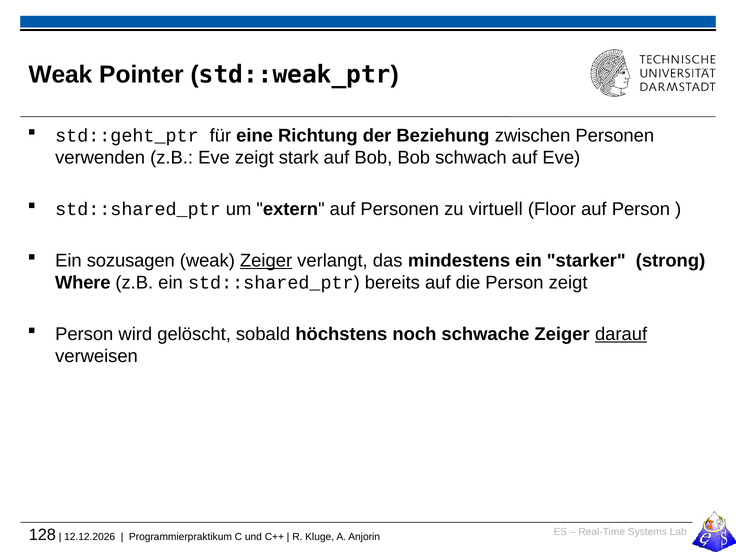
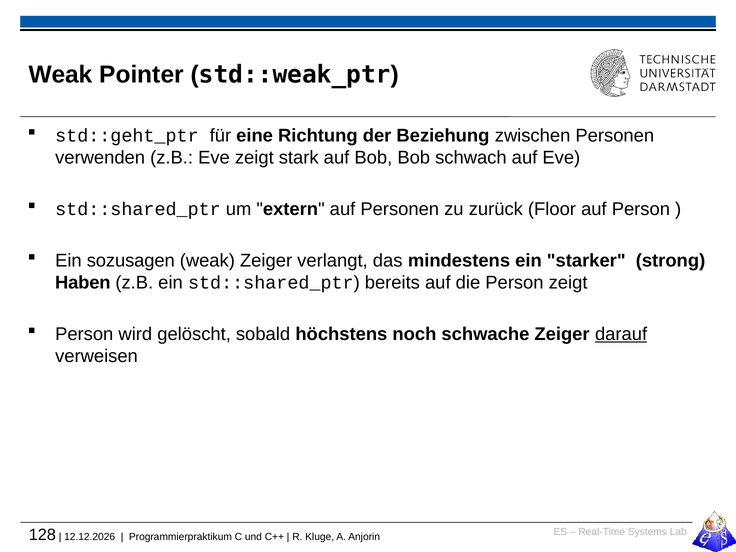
virtuell: virtuell -> zurück (496, 209)
Zeiger underline: present -> none (266, 261)
Where: Where -> Haben (83, 283)
